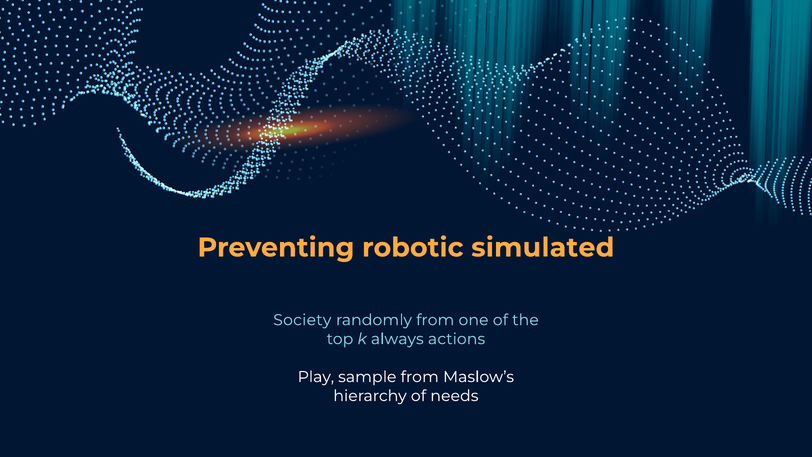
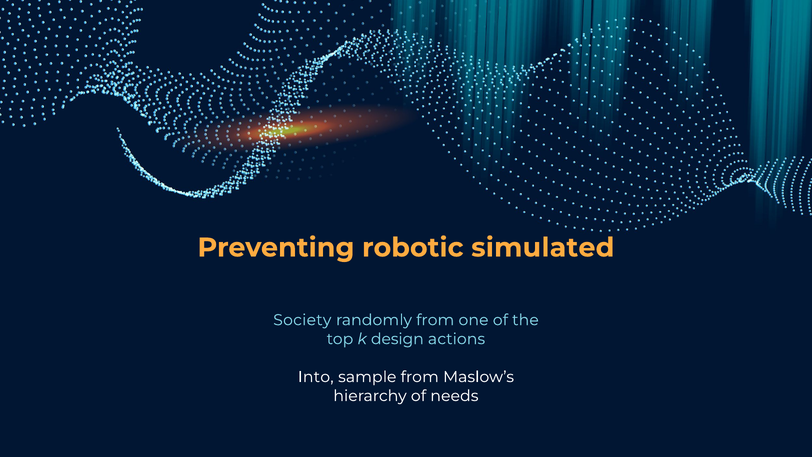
always: always -> design (397, 339)
Play: Play -> Into (316, 377)
